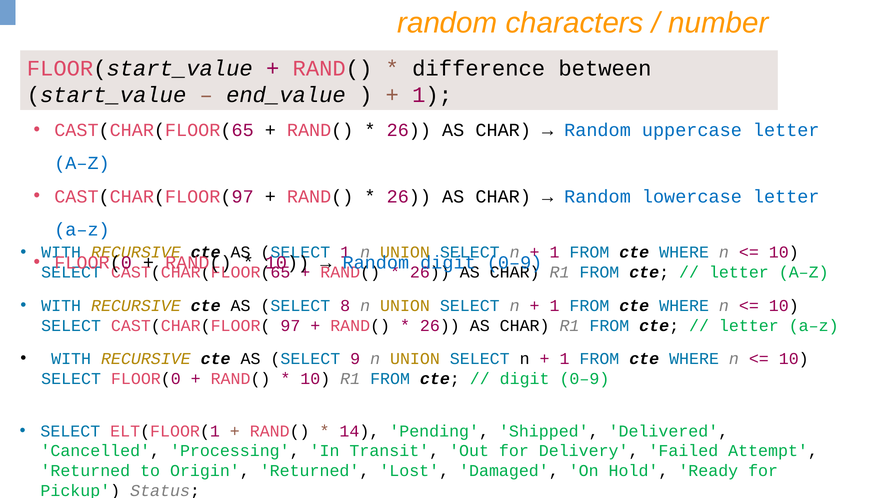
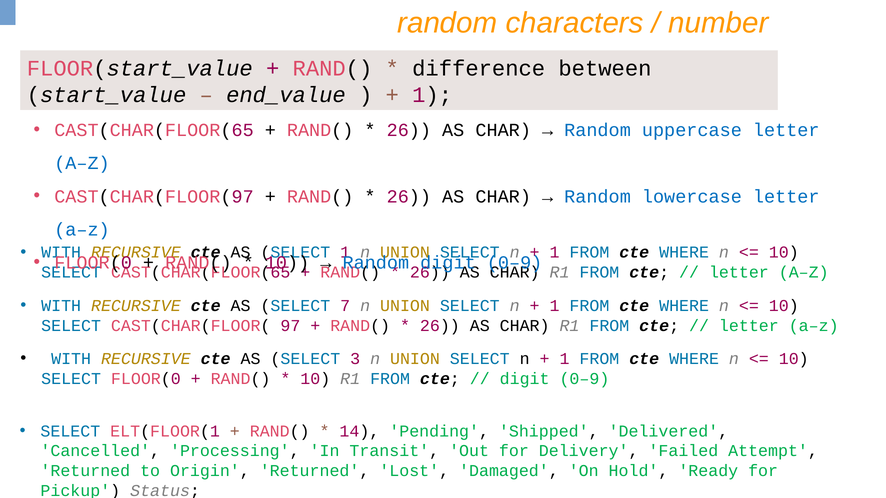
8: 8 -> 7 (345, 306)
9: 9 -> 3 (355, 359)
